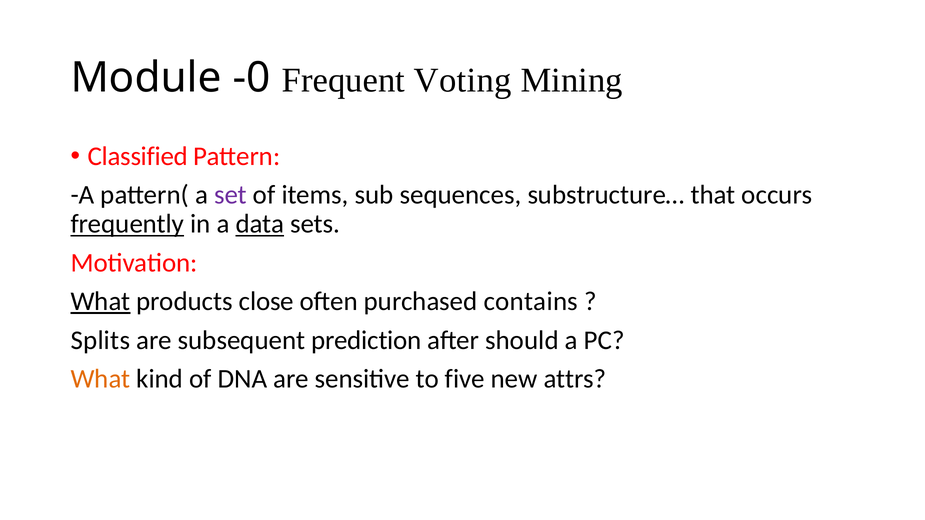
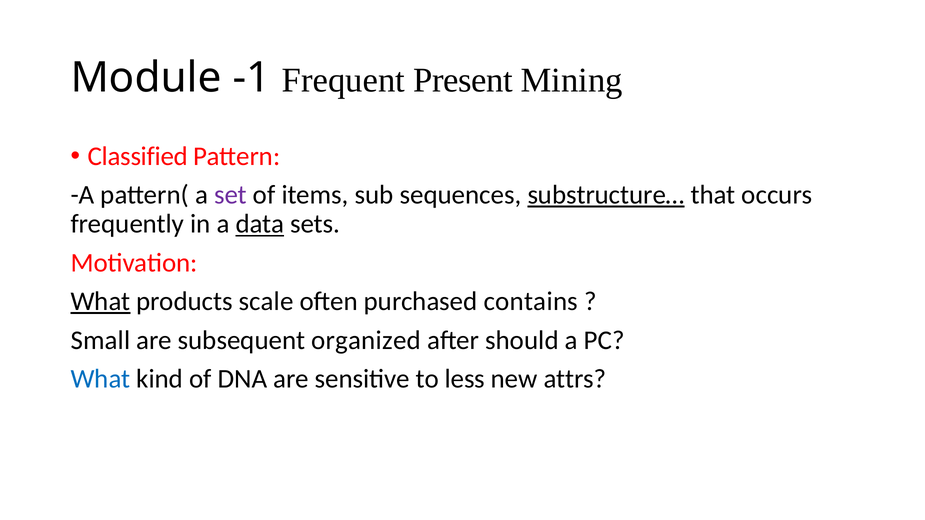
-0: -0 -> -1 (252, 78)
Voting: Voting -> Present (463, 80)
substructure… underline: none -> present (606, 195)
frequently underline: present -> none (127, 224)
close: close -> scale (266, 302)
Splits: Splits -> Small (100, 340)
prediction: prediction -> organized (366, 340)
What colour: orange -> blue (100, 379)
five: five -> less (465, 379)
